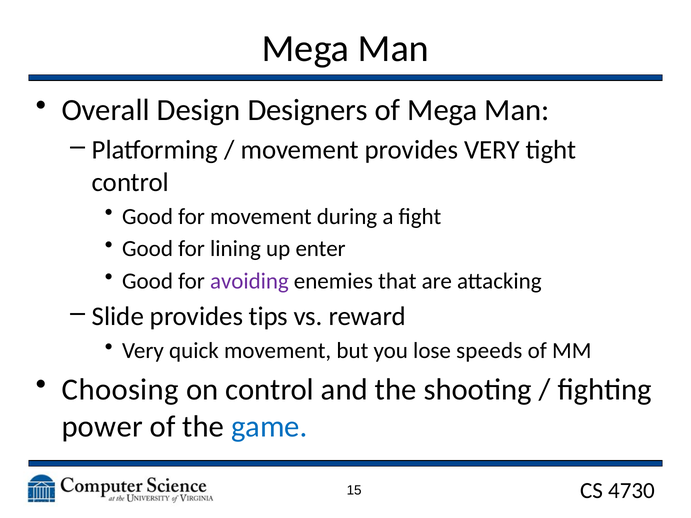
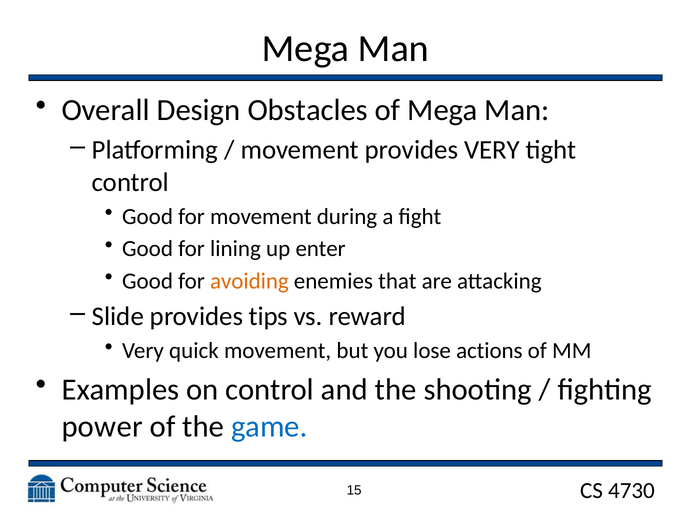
Designers: Designers -> Obstacles (308, 110)
avoiding colour: purple -> orange (249, 281)
speeds: speeds -> actions (489, 351)
Choosing: Choosing -> Examples (120, 390)
